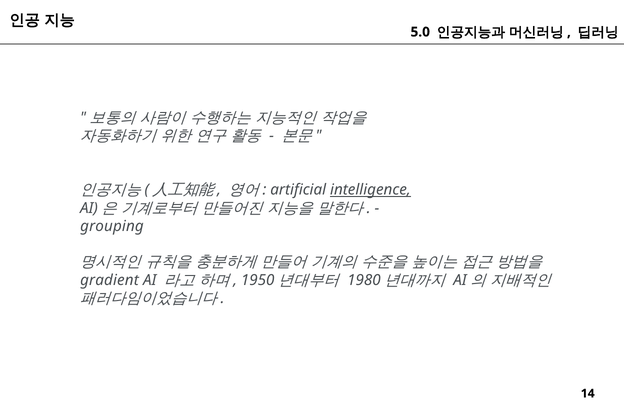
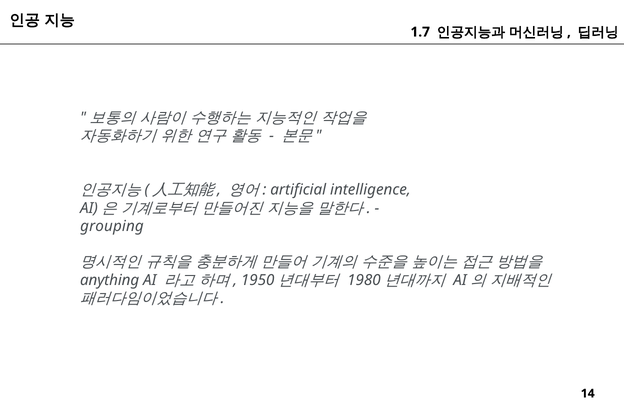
5.0: 5.0 -> 1.7 (420, 32)
intelligence underline: present -> none (370, 190)
gradient: gradient -> anything (110, 280)
